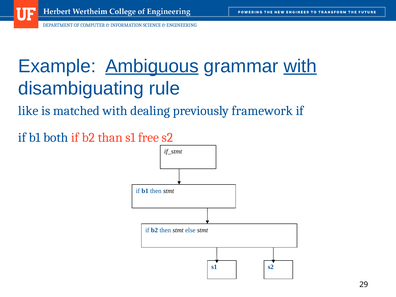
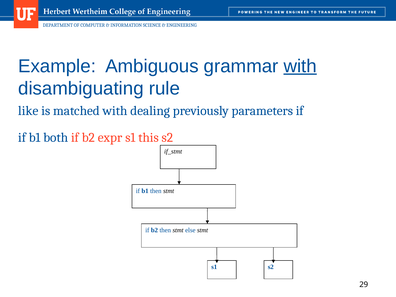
Ambiguous underline: present -> none (152, 66)
framework: framework -> parameters (262, 111)
than: than -> expr (110, 138)
free: free -> this (148, 138)
